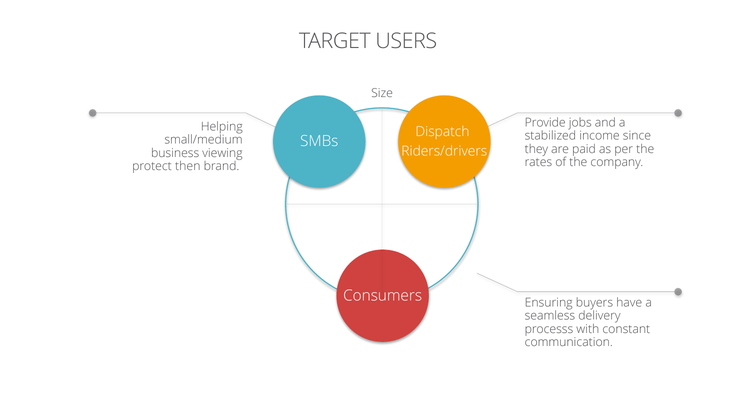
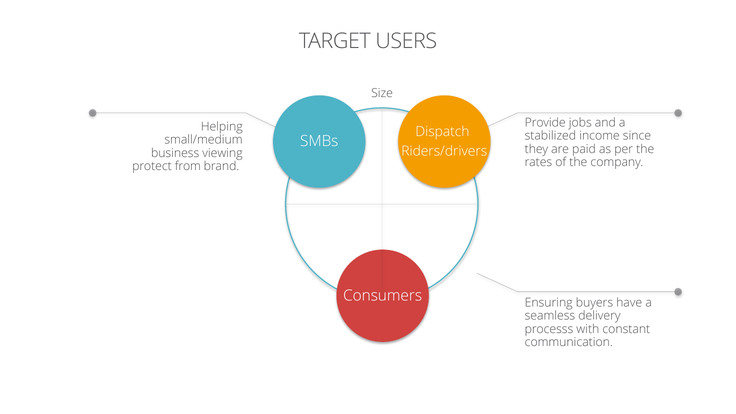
then: then -> from (188, 166)
